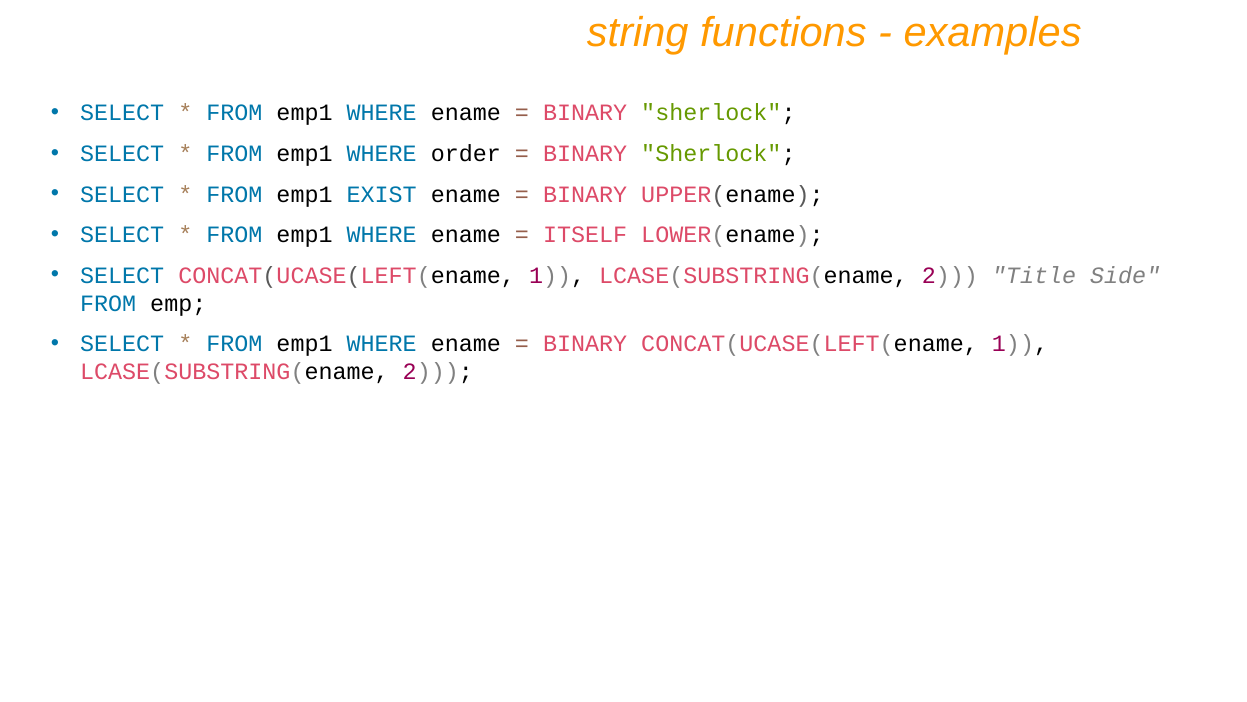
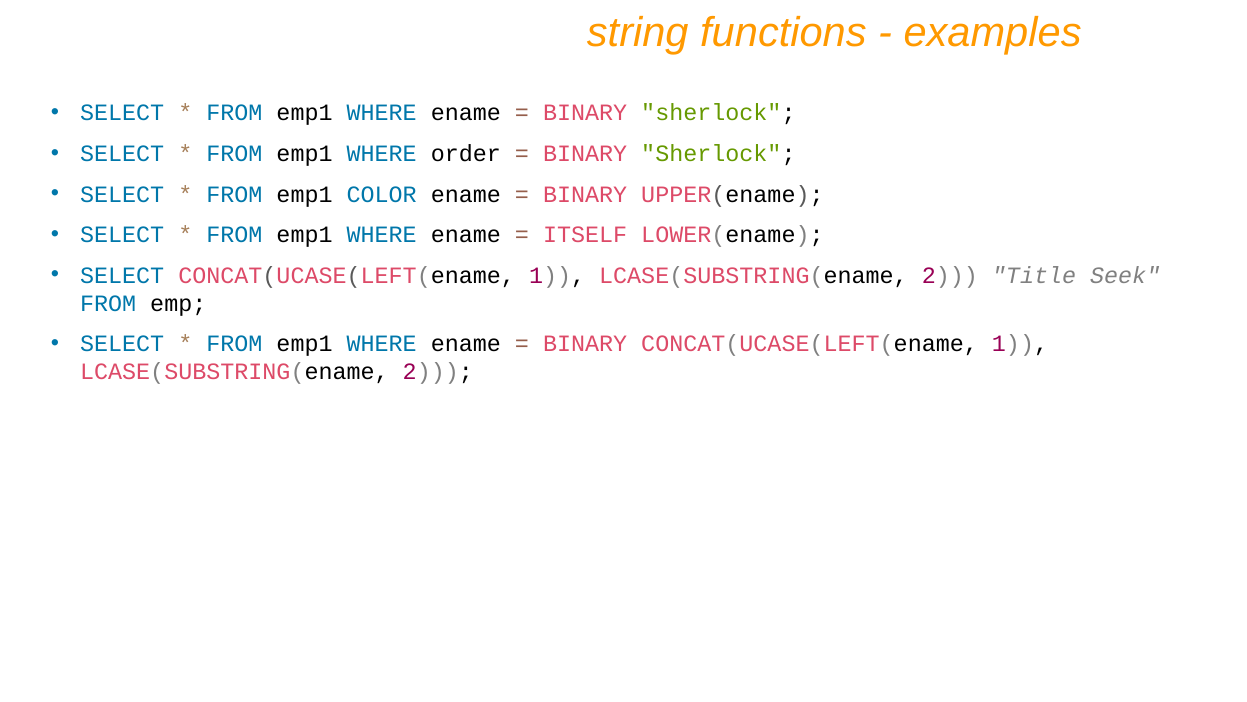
EXIST: EXIST -> COLOR (382, 194)
Side: Side -> Seek (1125, 275)
